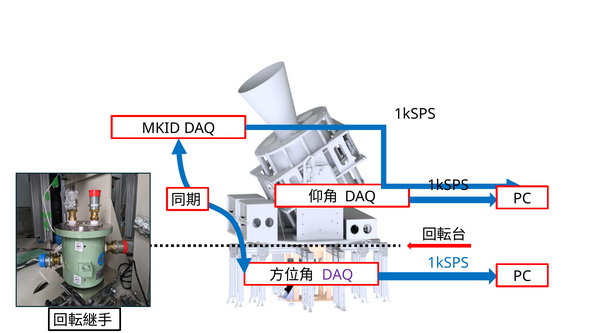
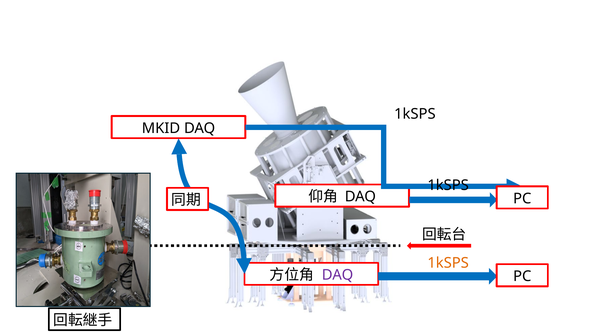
1kSPS colour: blue -> orange (448, 262)
